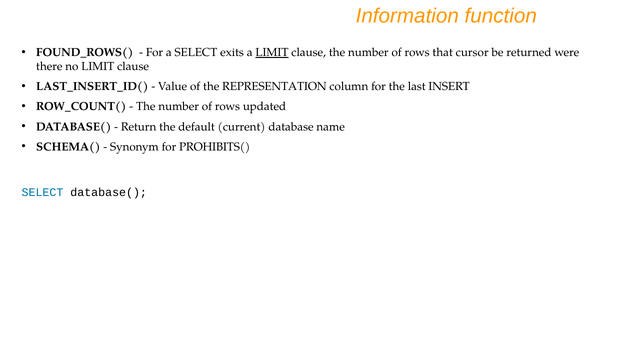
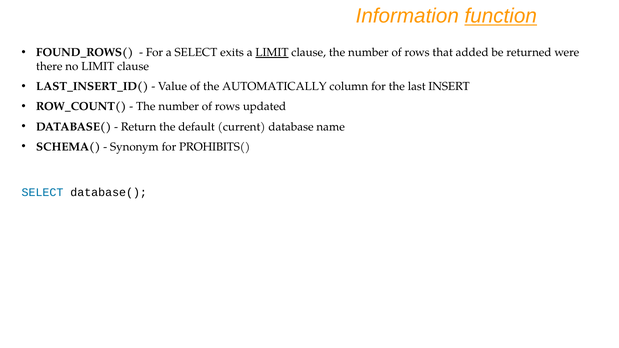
function underline: none -> present (501, 16)
cursor: cursor -> added (472, 53)
REPRESENTATION: REPRESENTATION -> AUTOMATICALLY (274, 87)
